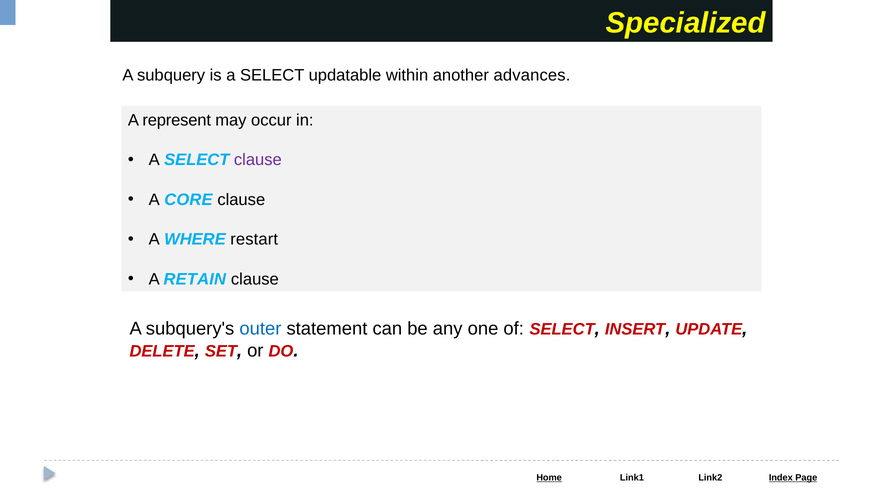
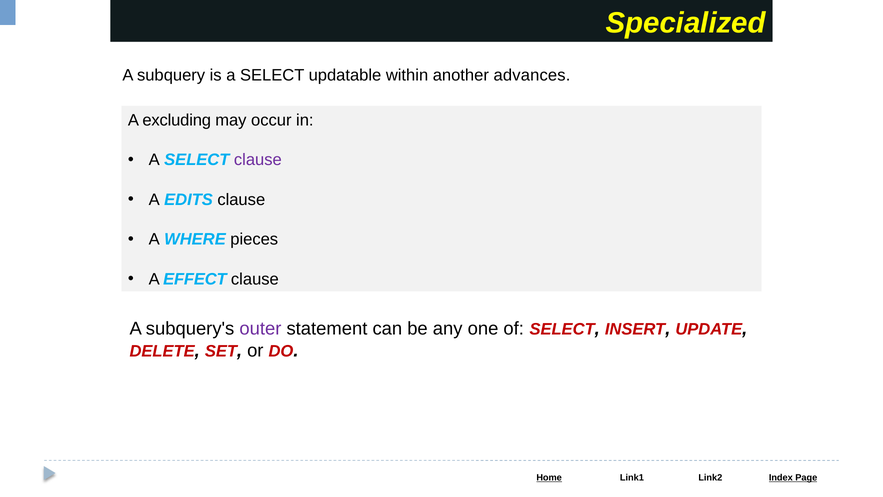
represent: represent -> excluding (177, 120)
CORE: CORE -> EDITS (189, 200)
restart: restart -> pieces (254, 239)
RETAIN: RETAIN -> EFFECT (195, 279)
outer colour: blue -> purple (260, 329)
